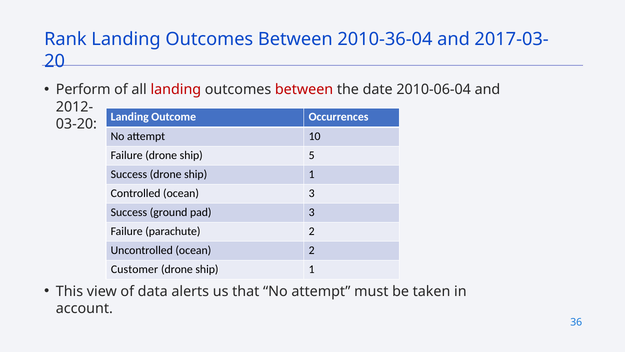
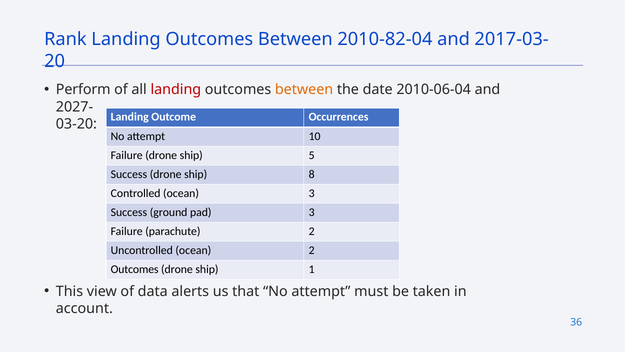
2010-36-04: 2010-36-04 -> 2010-82-04 (385, 39)
between colour: red -> orange (304, 90)
2012-: 2012- -> 2027- (74, 107)
Success drone ship 1: 1 -> 8 (312, 174)
Customer: Customer -> Outcomes (135, 269)
